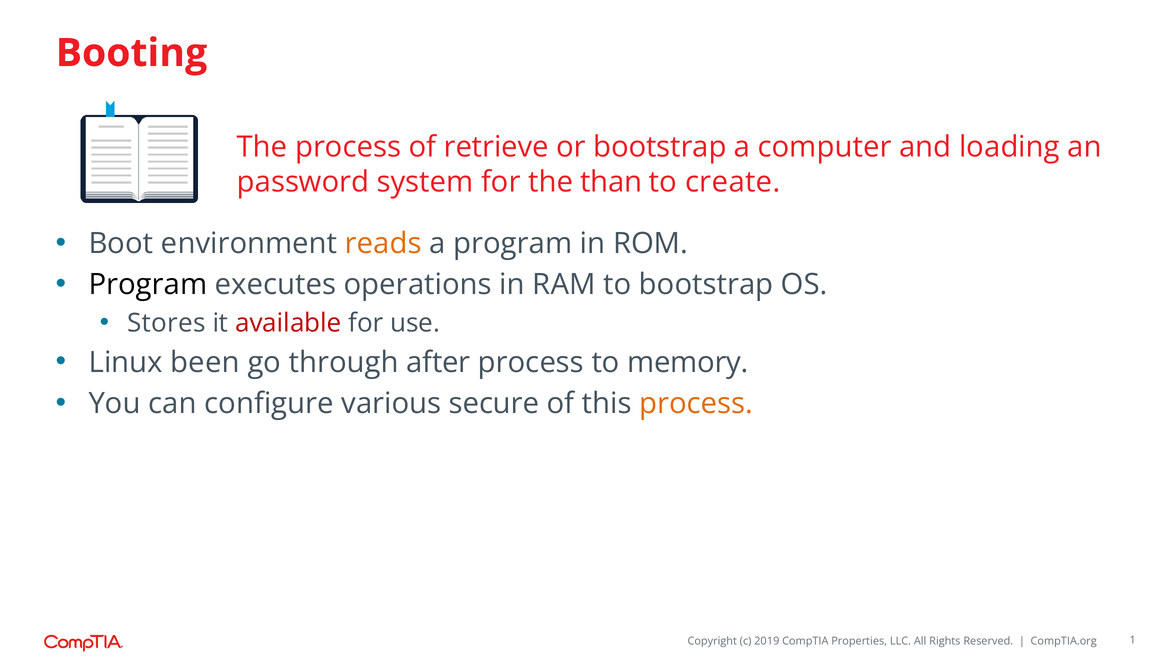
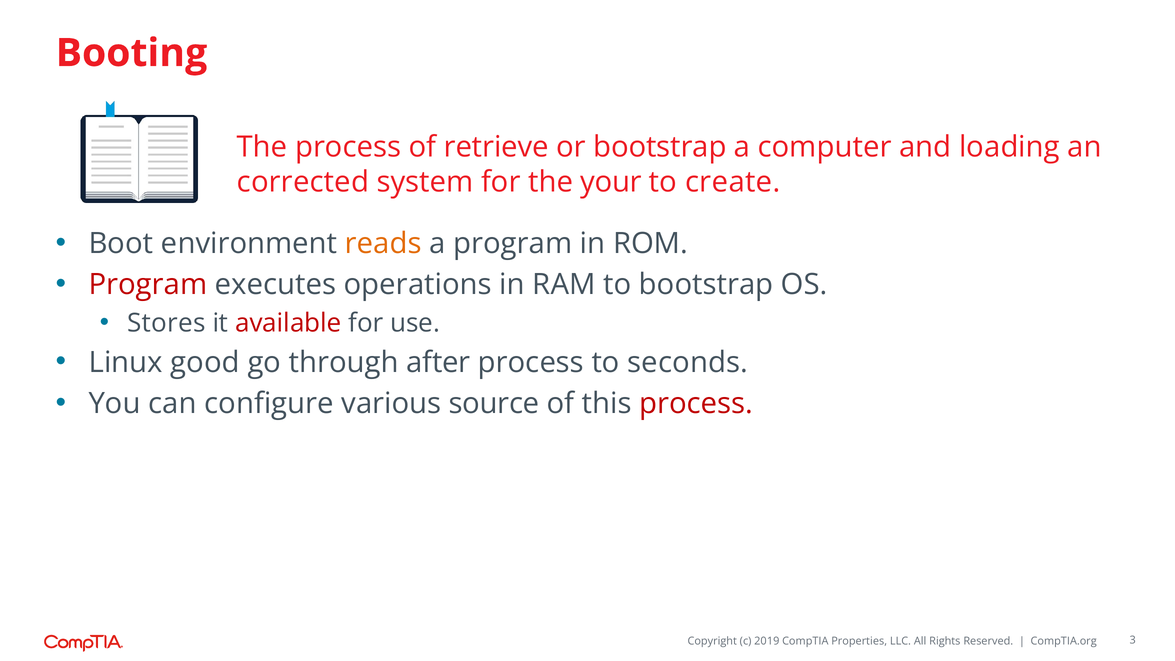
password: password -> corrected (303, 182)
than: than -> your (611, 182)
Program colour: black -> red (148, 285)
been: been -> good (205, 362)
memory: memory -> seconds (688, 362)
secure: secure -> source (494, 403)
process colour: orange -> red (696, 403)
1: 1 -> 3 (1133, 640)
